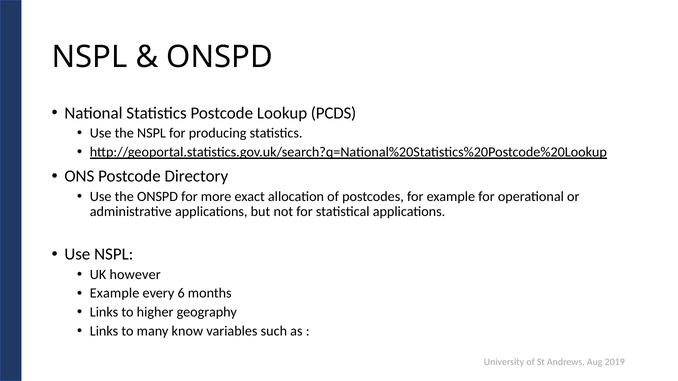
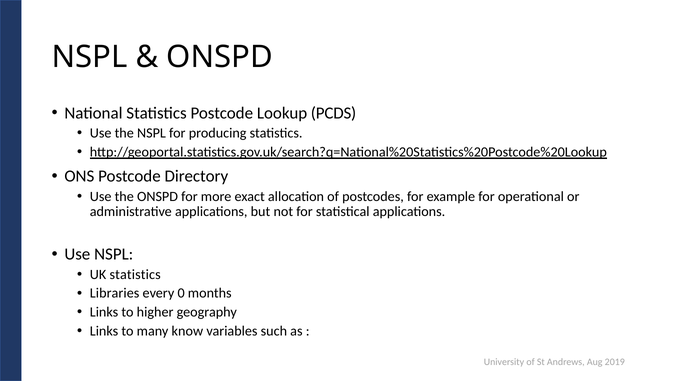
UK however: however -> statistics (135, 275)
Example: Example -> Libraries (115, 294)
6: 6 -> 0 (181, 294)
